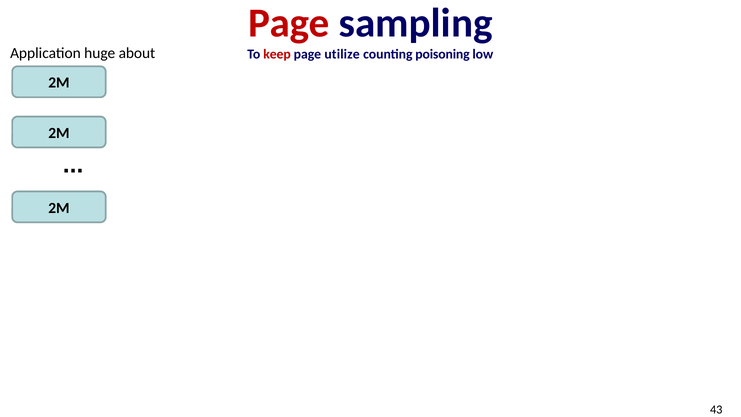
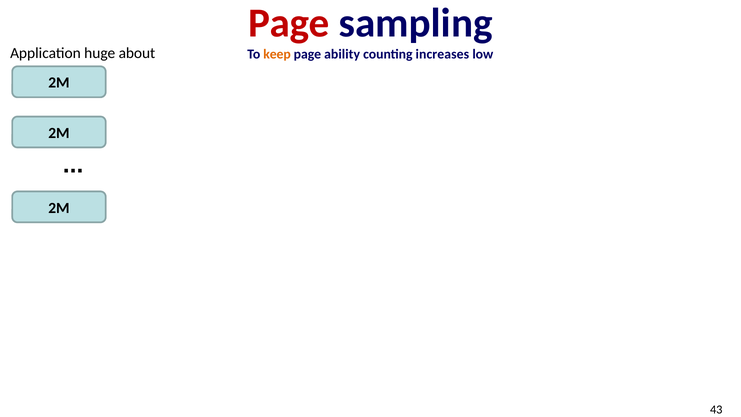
keep colour: red -> orange (277, 54)
utilize: utilize -> ability (342, 54)
poisoning: poisoning -> increases (442, 54)
